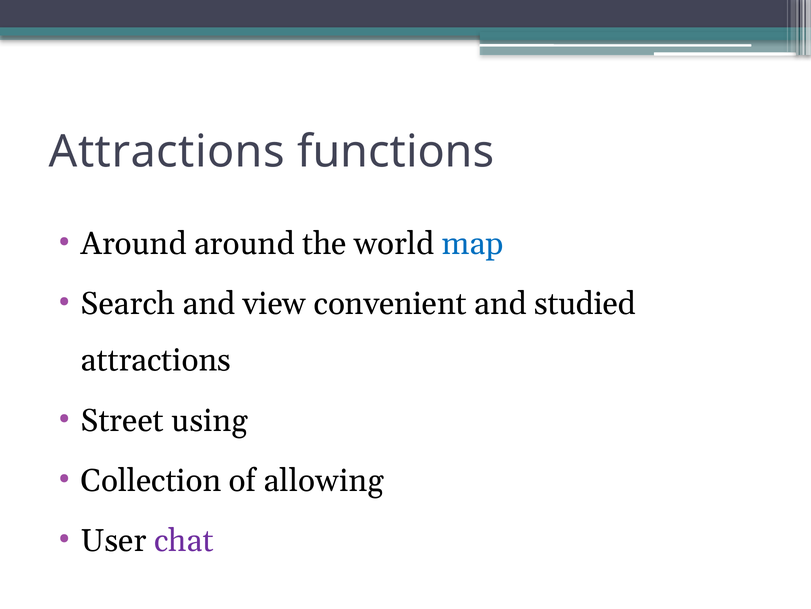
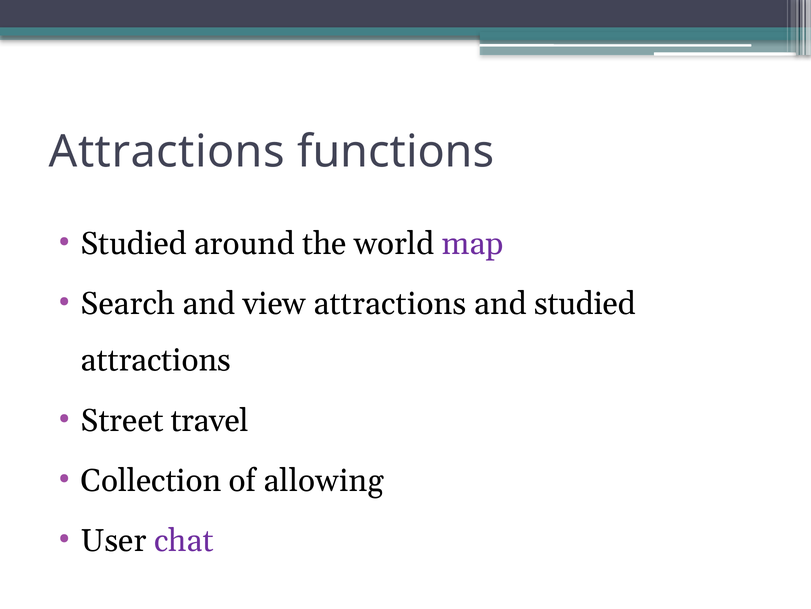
Around: Around -> Studied (134, 243)
map colour: blue -> purple (473, 243)
view convenient: convenient -> attractions (390, 303)
using: using -> travel (210, 420)
